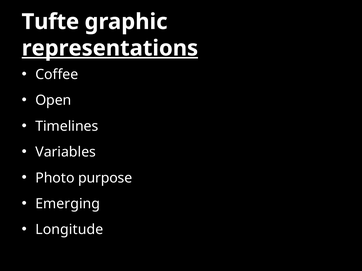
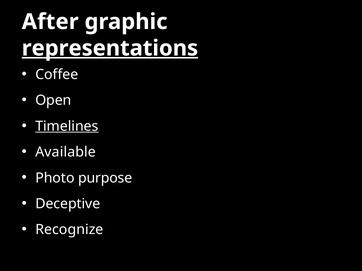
Tufte: Tufte -> After (50, 22)
Timelines underline: none -> present (67, 126)
Variables: Variables -> Available (66, 152)
Emerging: Emerging -> Deceptive (68, 204)
Longitude: Longitude -> Recognize (69, 230)
